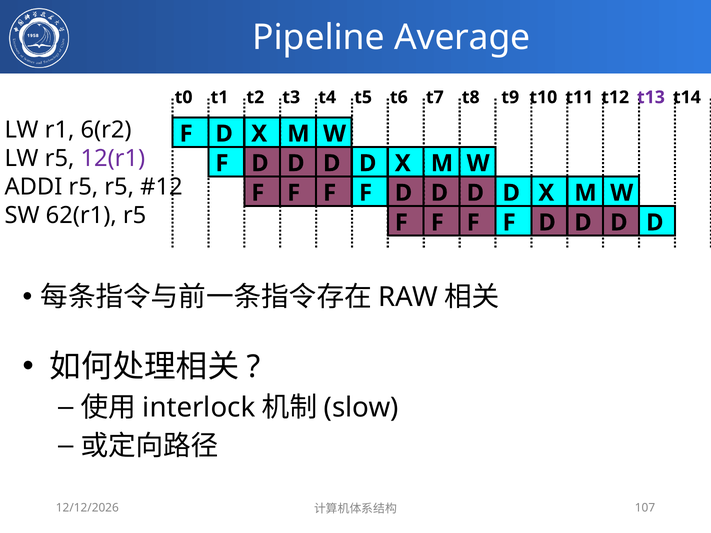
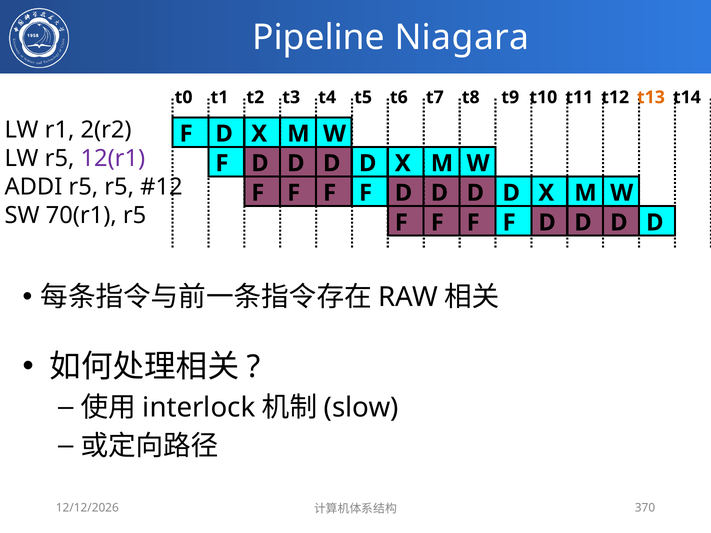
Average: Average -> Niagara (462, 38)
t13 colour: purple -> orange (651, 97)
6(r2: 6(r2 -> 2(r2 (106, 130)
62(r1: 62(r1 -> 70(r1 (81, 215)
107: 107 -> 370 (645, 508)
